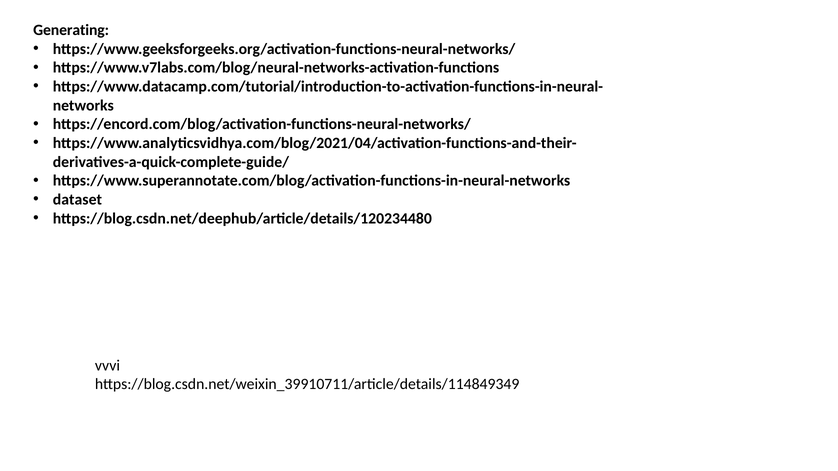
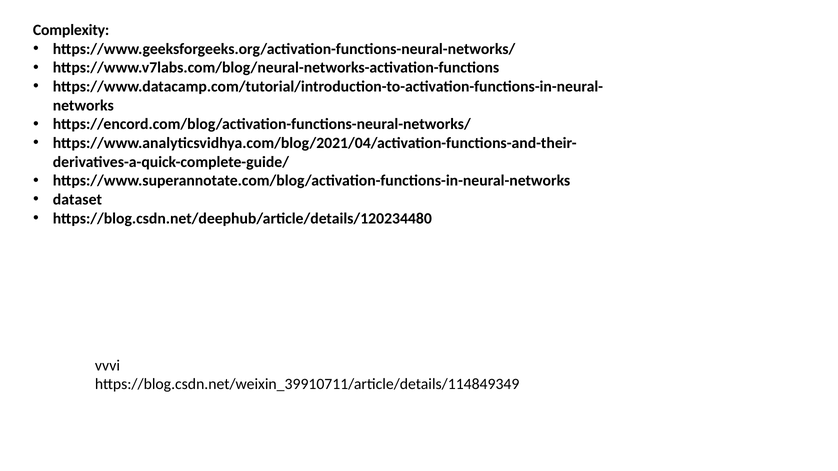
Generating: Generating -> Complexity (71, 30)
